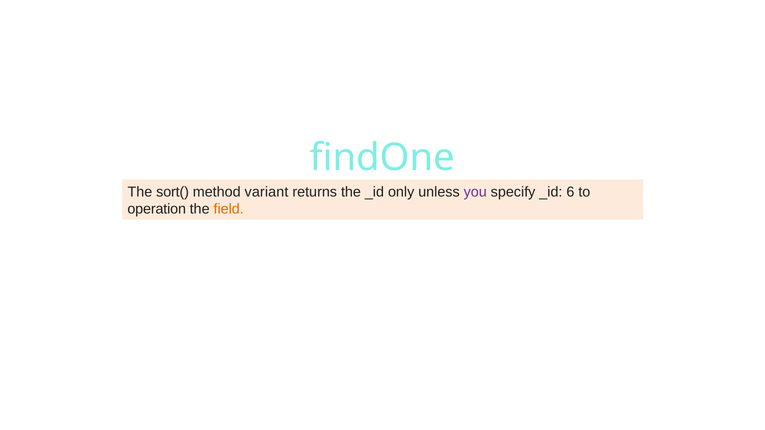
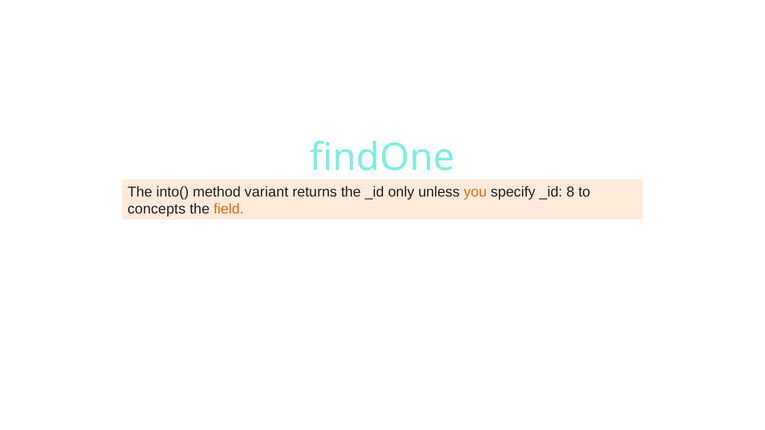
sort(: sort( -> into( (173, 192)
you colour: purple -> orange (475, 192)
6: 6 -> 8 (570, 192)
operation: operation -> concepts (157, 209)
